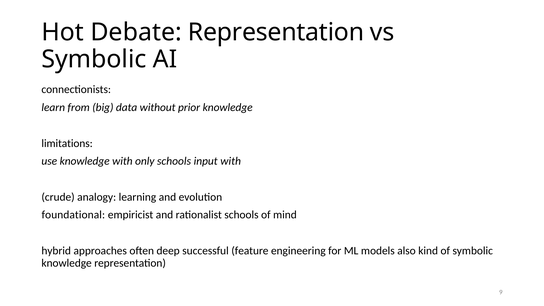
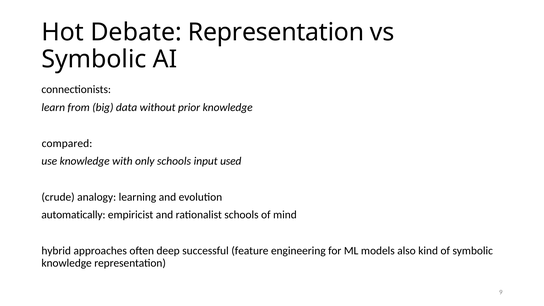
limitations: limitations -> compared (67, 143)
input with: with -> used (231, 161)
foundational: foundational -> automatically (73, 215)
